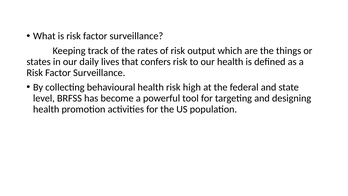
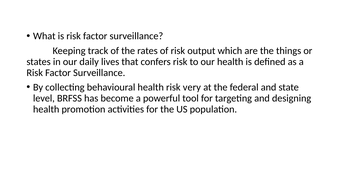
high: high -> very (192, 87)
